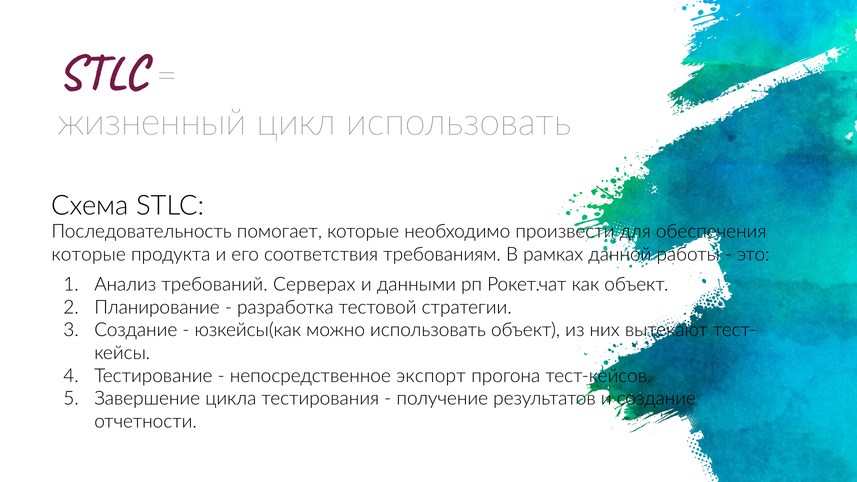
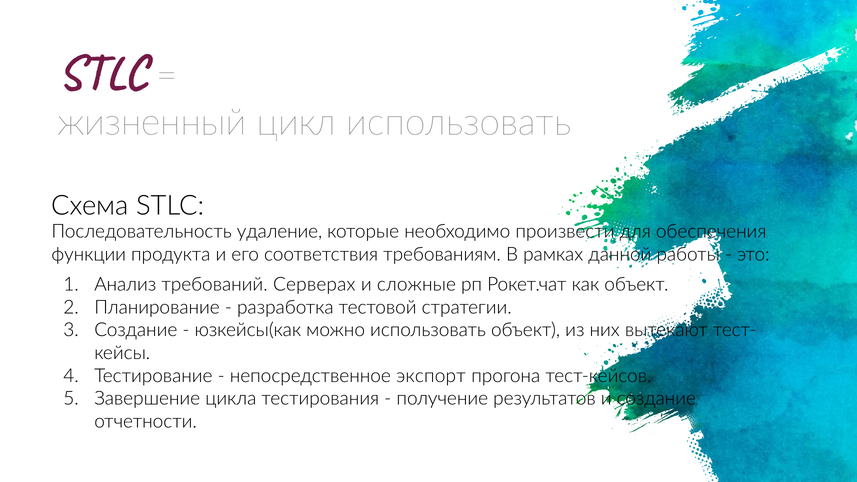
помогает: помогает -> удаление (280, 232)
которые: которые -> функции (89, 254)
данными: данными -> сложные (416, 284)
